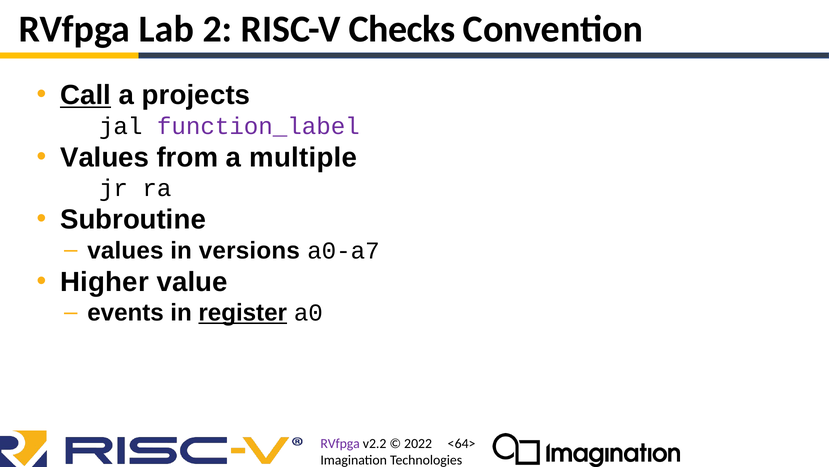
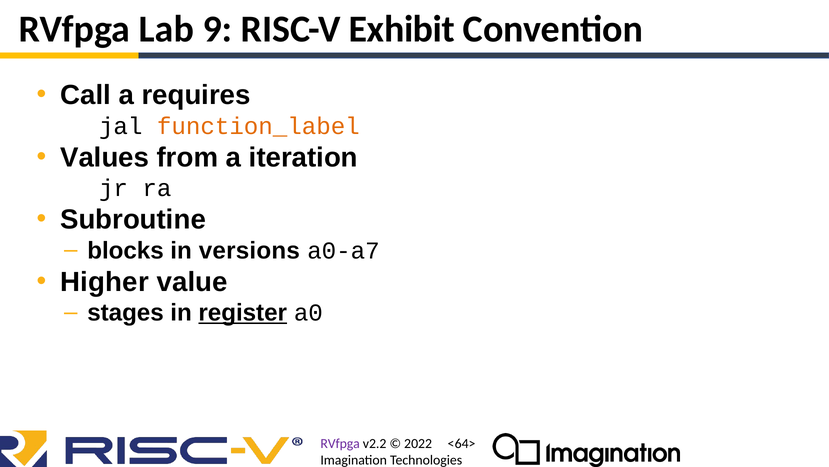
2: 2 -> 9 (217, 29)
Checks: Checks -> Exhibit (402, 29)
Call underline: present -> none (86, 95)
projects: projects -> requires (196, 95)
function_label colour: purple -> orange (258, 126)
multiple: multiple -> iteration (303, 157)
values: values -> blocks (126, 250)
events: events -> stages (126, 313)
